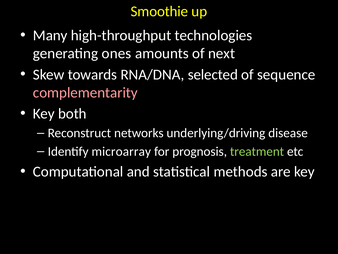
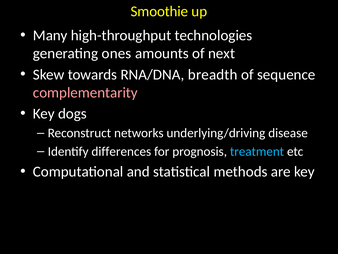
selected: selected -> breadth (213, 74)
both: both -> dogs (72, 113)
microarray: microarray -> differences (121, 151)
treatment colour: light green -> light blue (257, 151)
